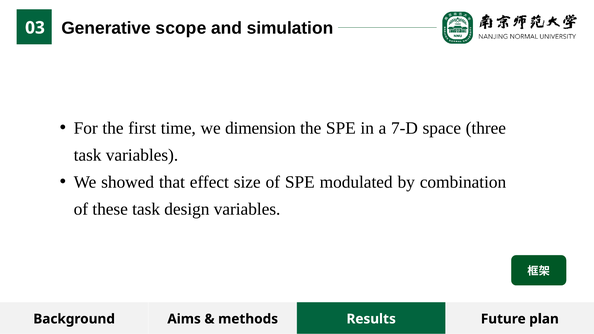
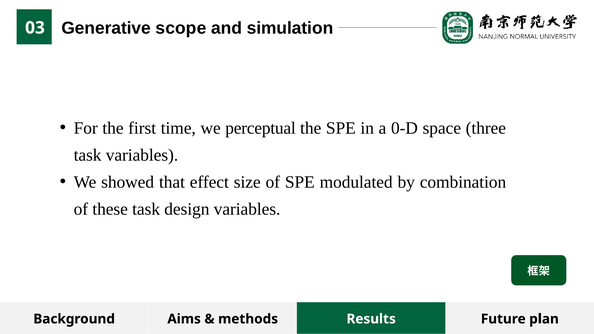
dimension: dimension -> perceptual (261, 128)
7-D: 7-D -> 0-D (404, 128)
